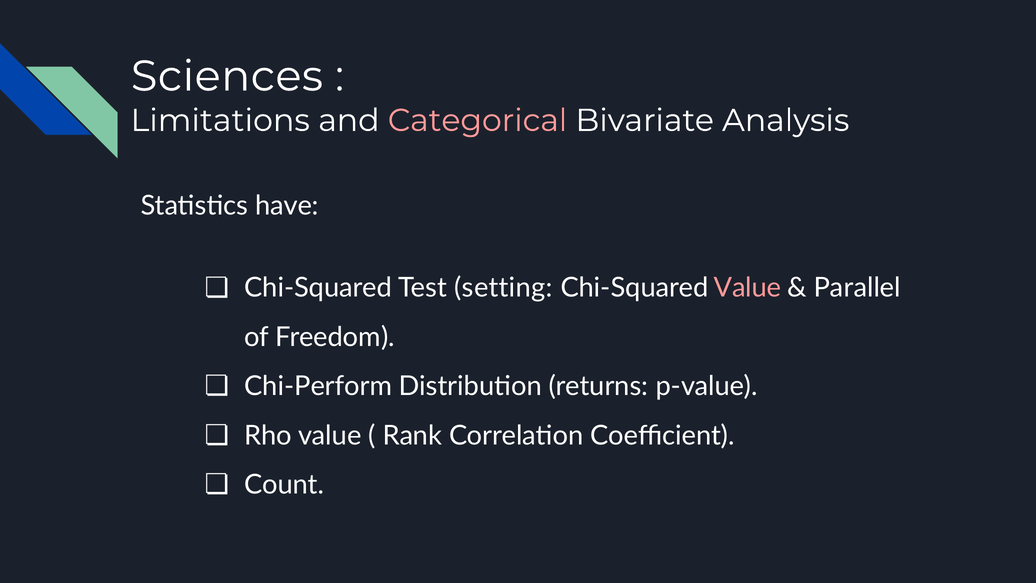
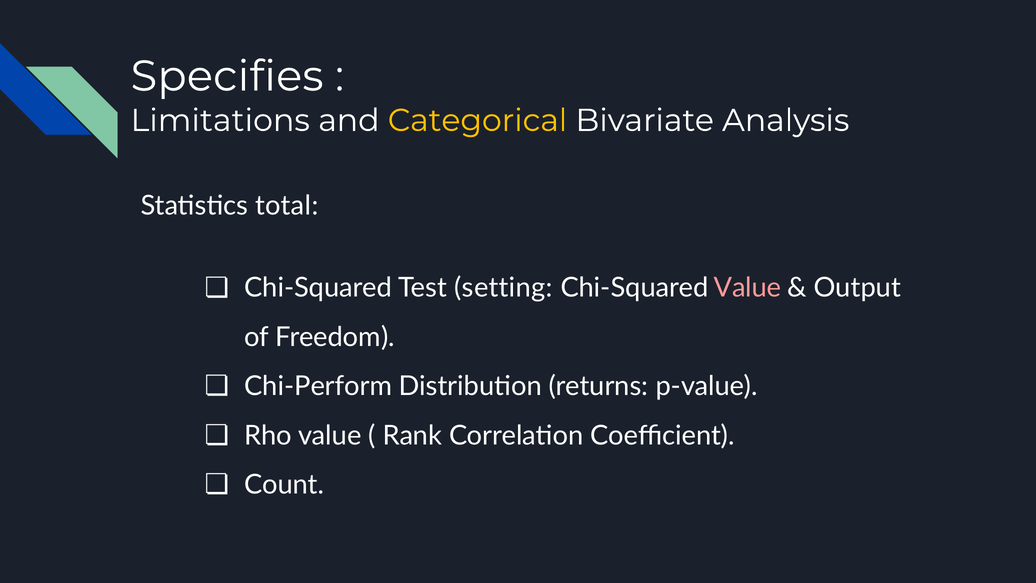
Sciences: Sciences -> Specifies (227, 76)
Categorical colour: pink -> yellow (478, 120)
have: have -> total (287, 206)
Parallel: Parallel -> Output (857, 288)
